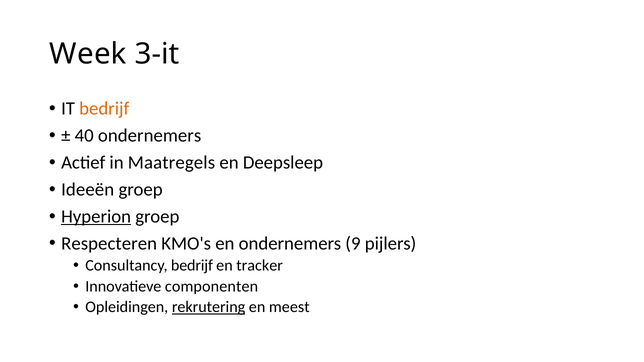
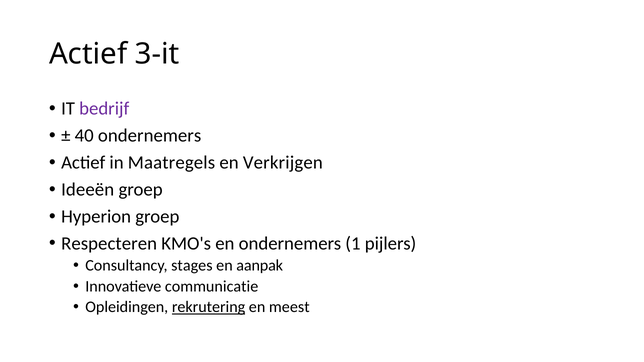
Week: Week -> Actief (88, 54)
bedrijf colour: orange -> purple (104, 109)
Deepsleep: Deepsleep -> Verkrijgen (283, 163)
Hyperion underline: present -> none (96, 217)
9: 9 -> 1 (353, 244)
Consultancy bedrijf: bedrijf -> stages (192, 266)
tracker: tracker -> aanpak (260, 266)
componenten: componenten -> communicatie (212, 287)
